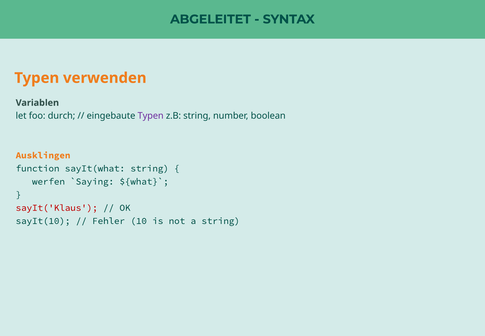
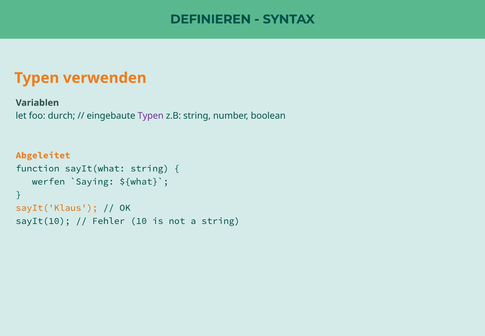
ABGELEITET: ABGELEITET -> DEFINIEREN (211, 19)
Ausklingen: Ausklingen -> Abgeleitet (43, 155)
sayIt('Klaus colour: red -> orange (57, 208)
